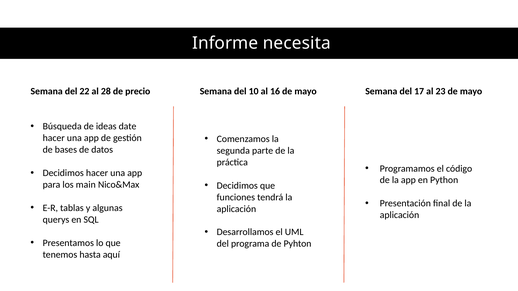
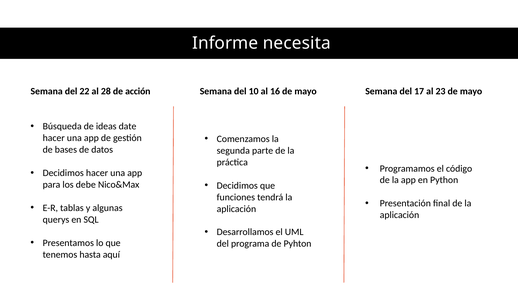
precio: precio -> acción (138, 91)
main: main -> debe (86, 185)
